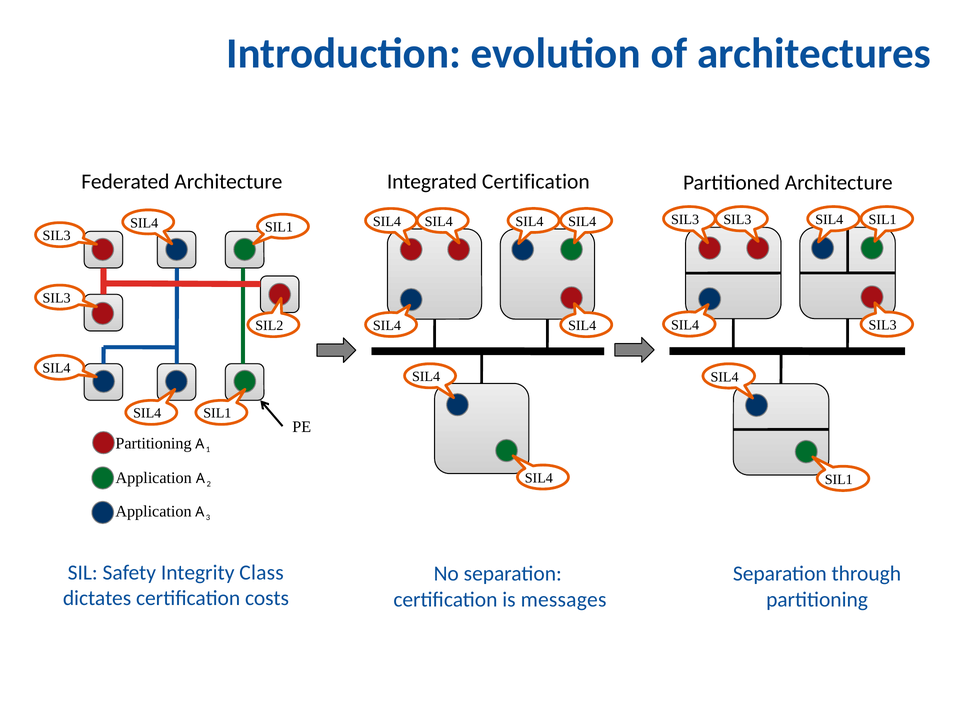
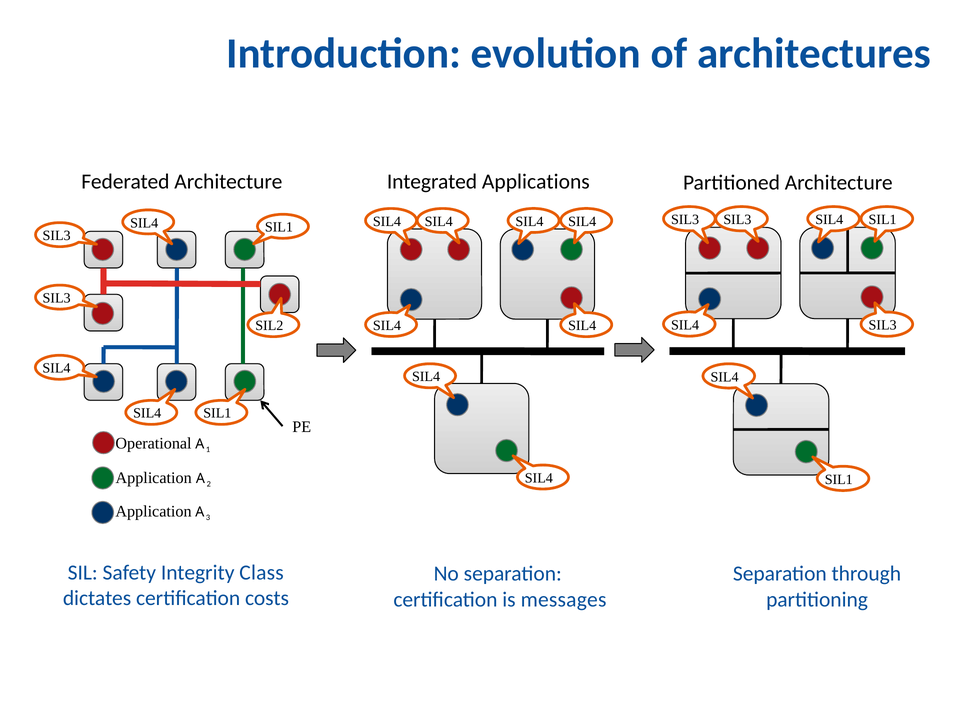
Integrated Certification: Certification -> Applications (536, 182)
Partitioning: Partitioning -> Operational (154, 444)
